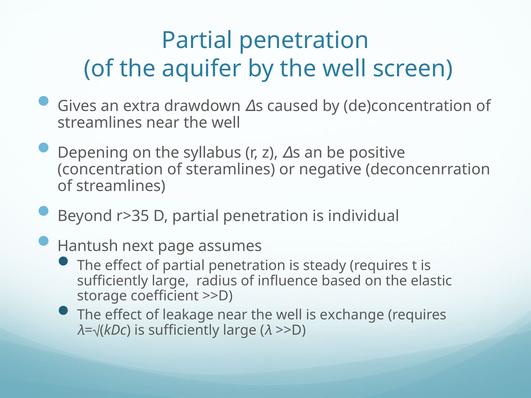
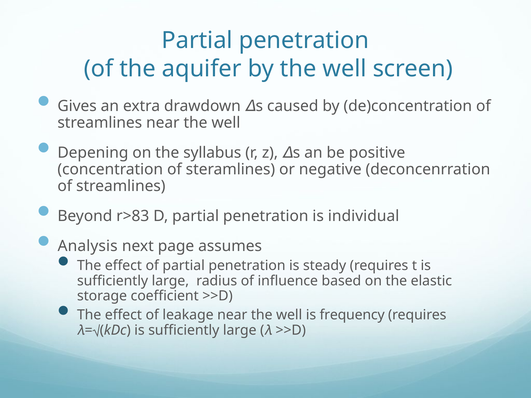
r>35: r>35 -> r>83 (133, 216)
Hantush: Hantush -> Analysis (88, 246)
exchange: exchange -> frequency (352, 315)
